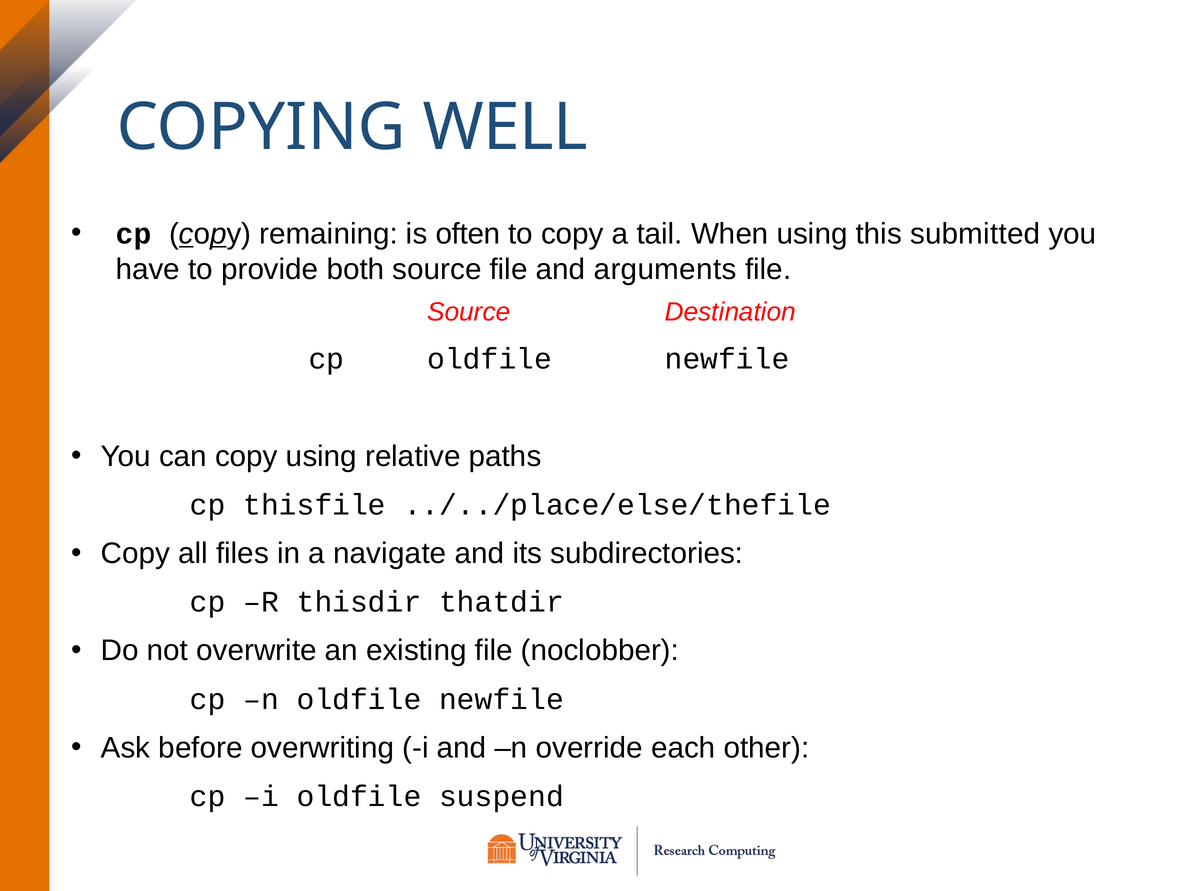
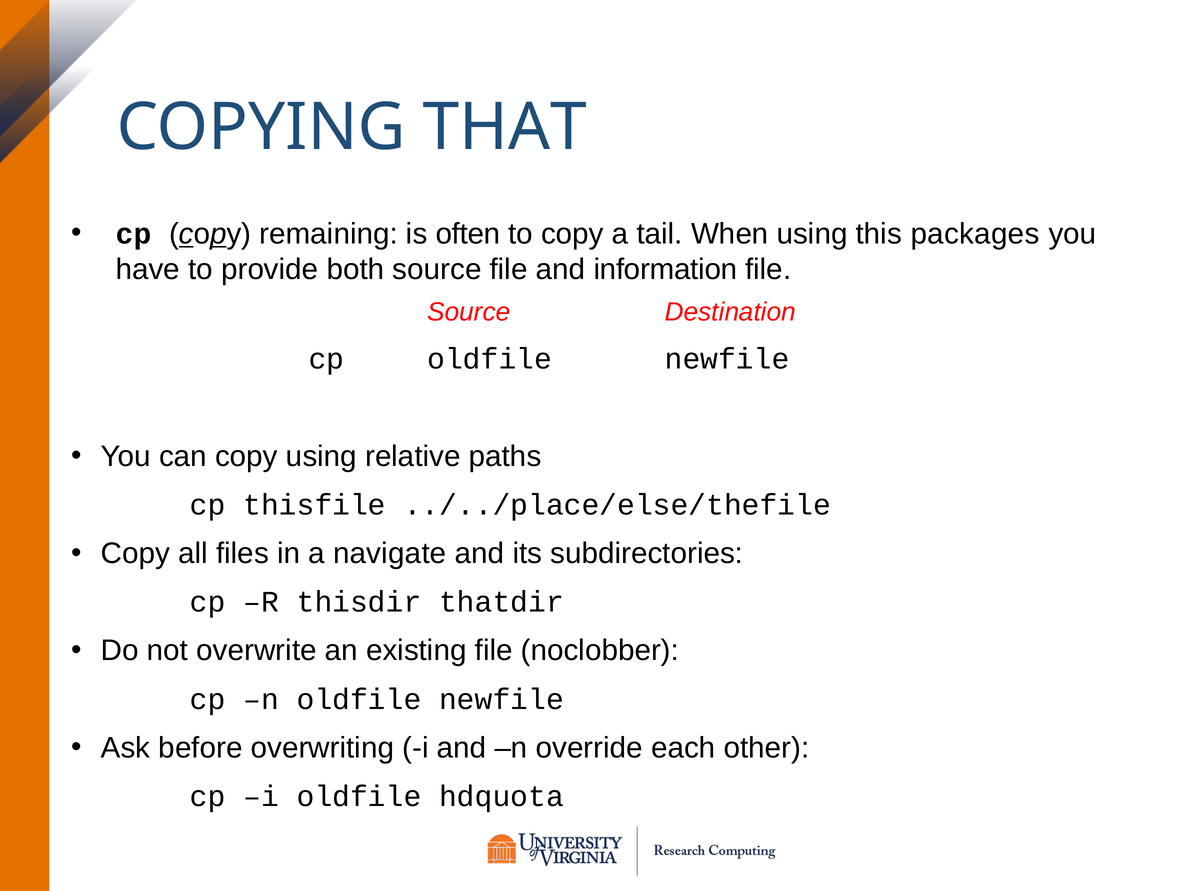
WELL: WELL -> THAT (505, 127)
submitted: submitted -> packages (975, 234)
arguments: arguments -> information (665, 269)
suspend: suspend -> hdquota (502, 796)
